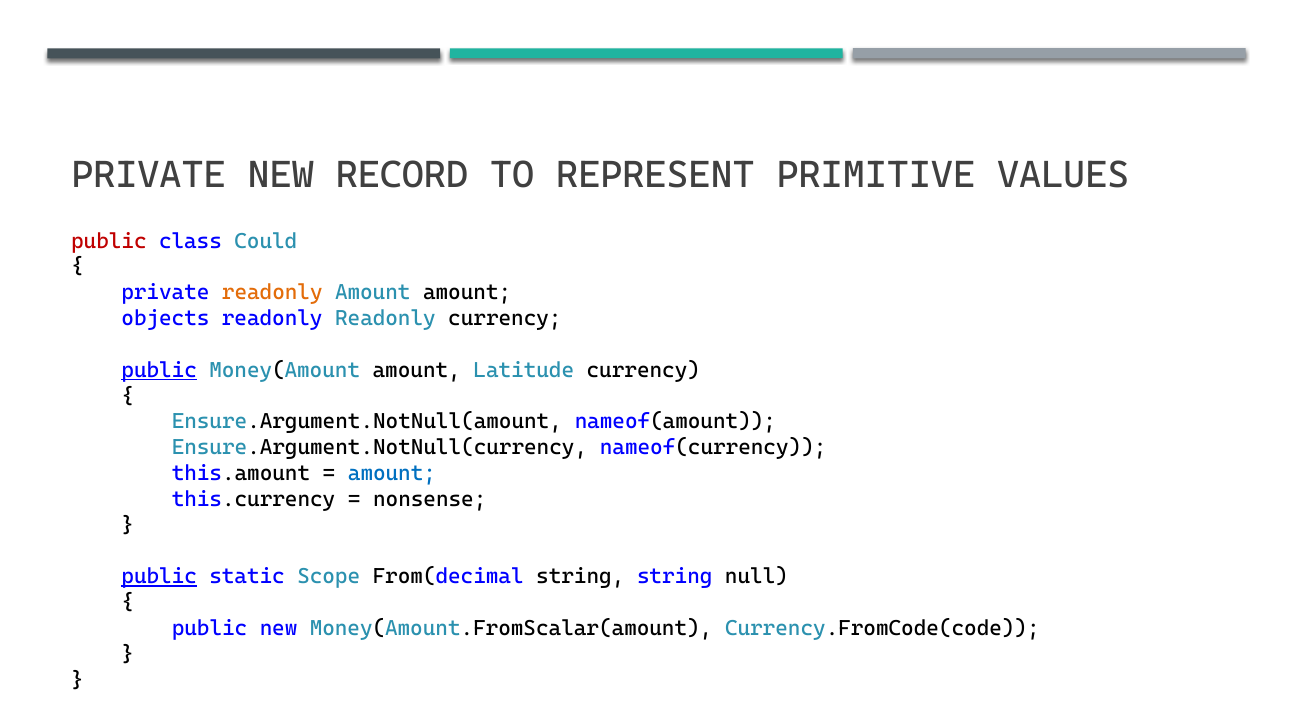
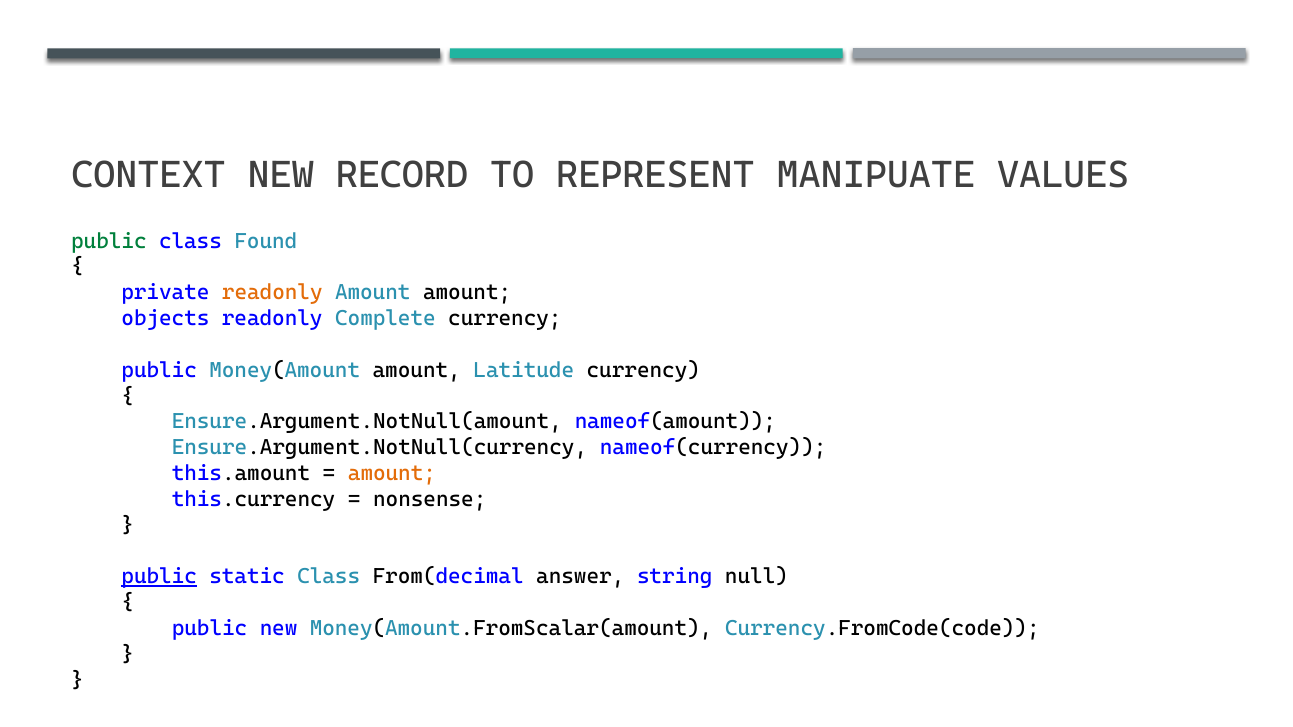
PRIVATE: PRIVATE -> CONTEXT (148, 176)
PRIMITIVE: PRIMITIVE -> MANIPUATE (876, 176)
public colour: red -> green (109, 241)
Could: Could -> Found (266, 241)
readonly Readonly: Readonly -> Complete (385, 319)
public underline: present -> none (159, 370)
amount colour: blue -> orange (392, 474)
static Scope: Scope -> Class (329, 577)
From(decimal string: string -> answer (580, 577)
